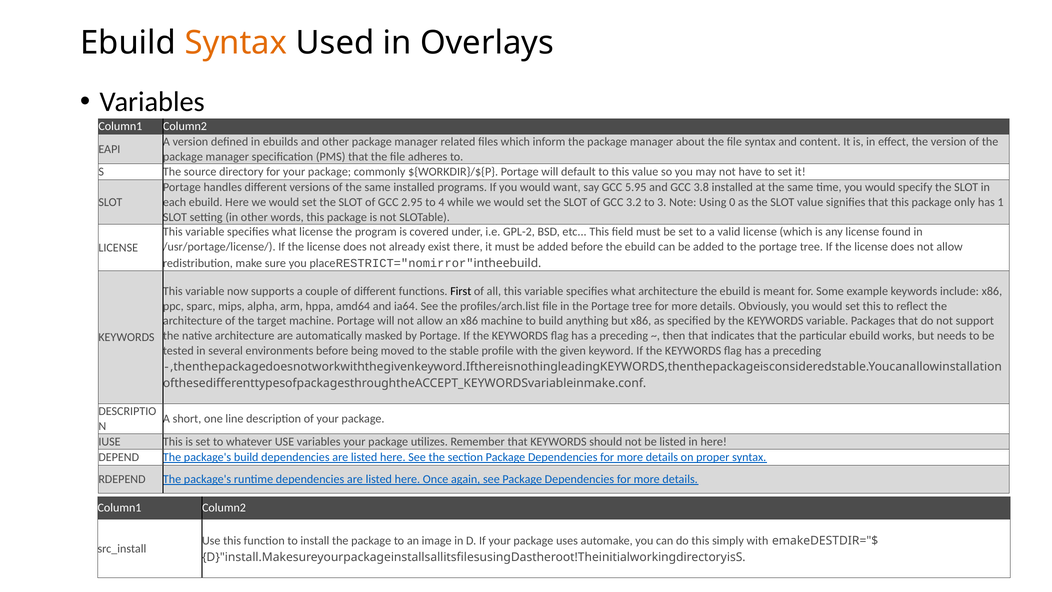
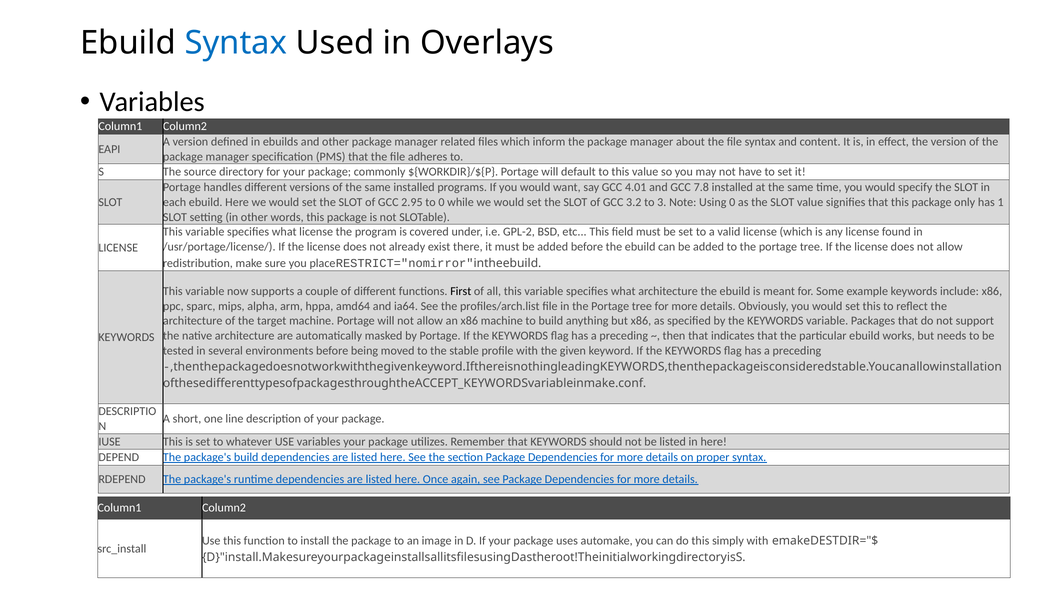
Syntax colour: orange -> blue (236, 43)
5.95: 5.95 -> 4.01 (636, 187)
3.8: 3.8 -> 7.8 (701, 187)
to 4: 4 -> 0 (442, 202)
